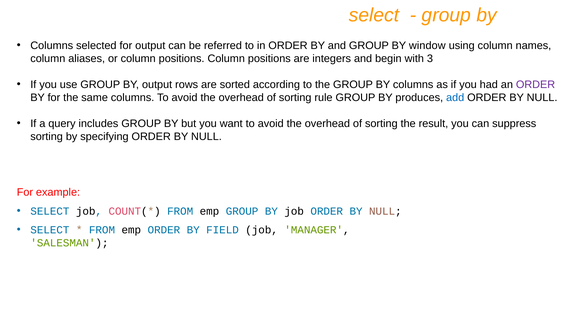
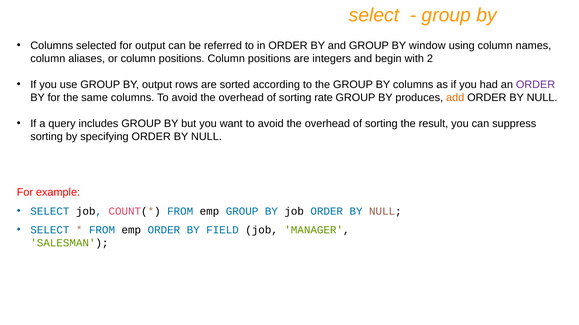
3: 3 -> 2 (430, 59)
rule: rule -> rate (324, 98)
add colour: blue -> orange (455, 98)
